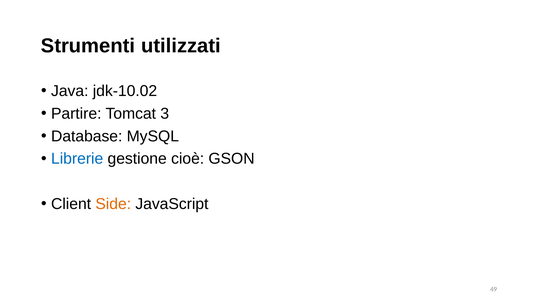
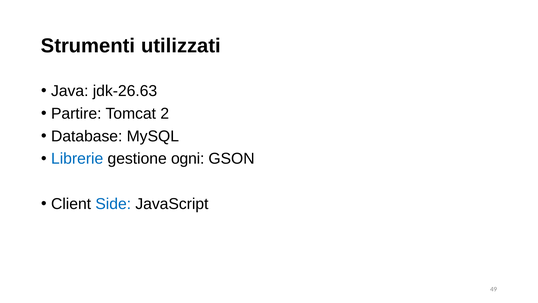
jdk-10.02: jdk-10.02 -> jdk-26.63 (125, 91)
3: 3 -> 2 (165, 113)
cioè: cioè -> ogni (188, 159)
Side colour: orange -> blue (113, 204)
